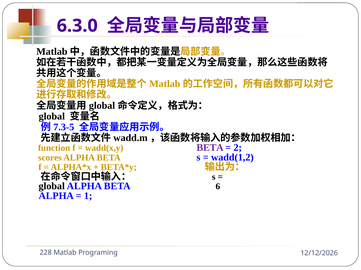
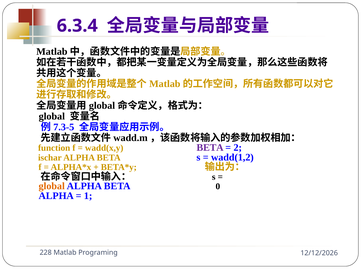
6.3.0: 6.3.0 -> 6.3.4 (77, 26)
scores: scores -> ischar (50, 158)
global colour: black -> orange (52, 187)
6: 6 -> 0 (218, 187)
